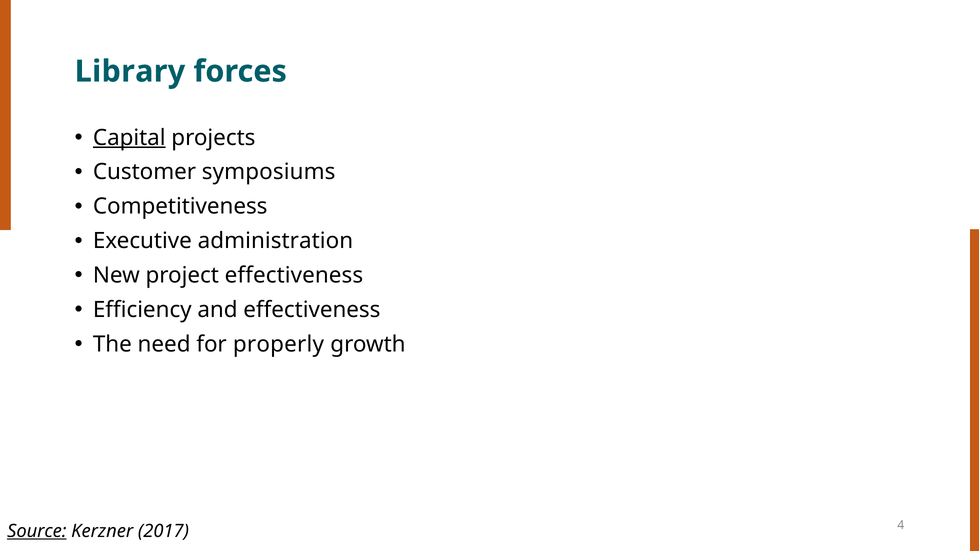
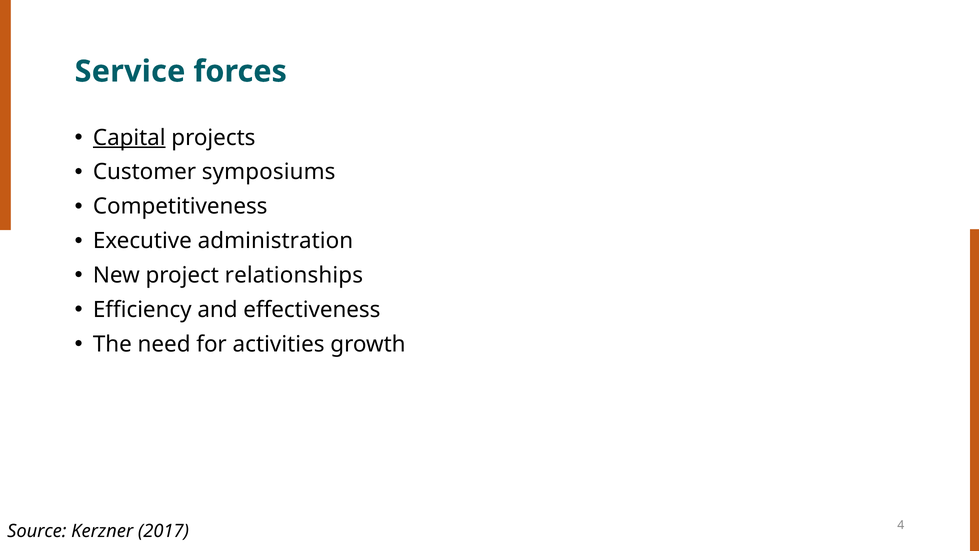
Library: Library -> Service (130, 71)
project effectiveness: effectiveness -> relationships (294, 275)
properly: properly -> activities (279, 344)
Source underline: present -> none (37, 531)
